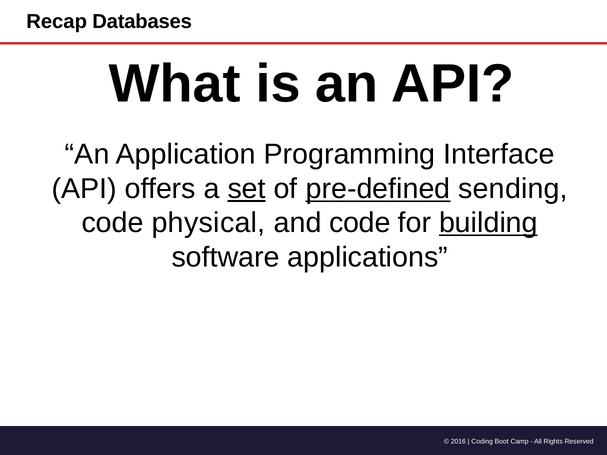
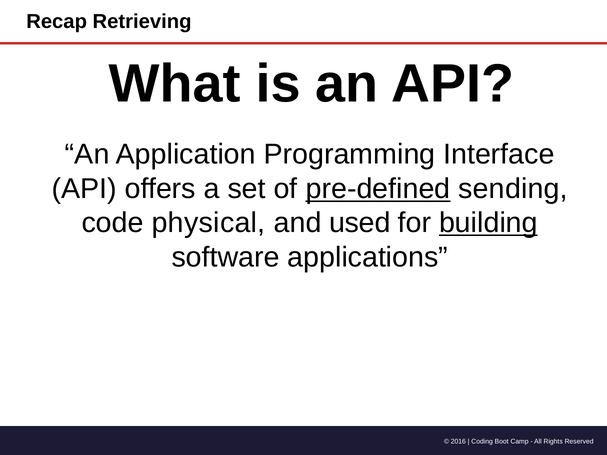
Databases: Databases -> Retrieving (142, 22)
set underline: present -> none (247, 189)
and code: code -> used (360, 223)
